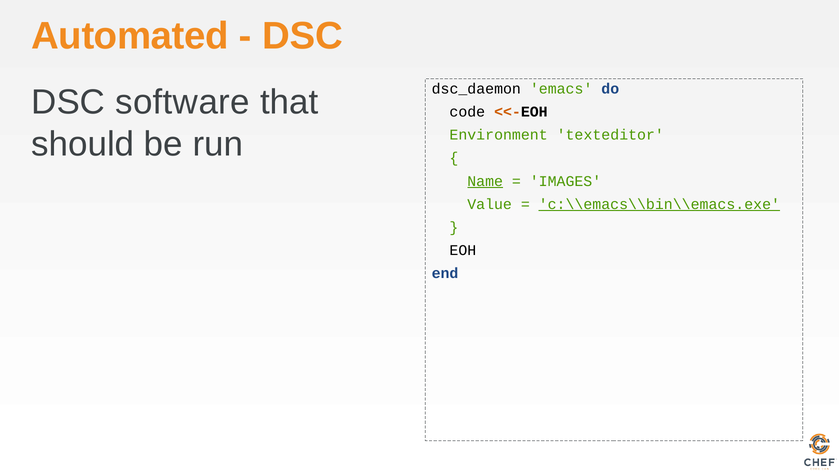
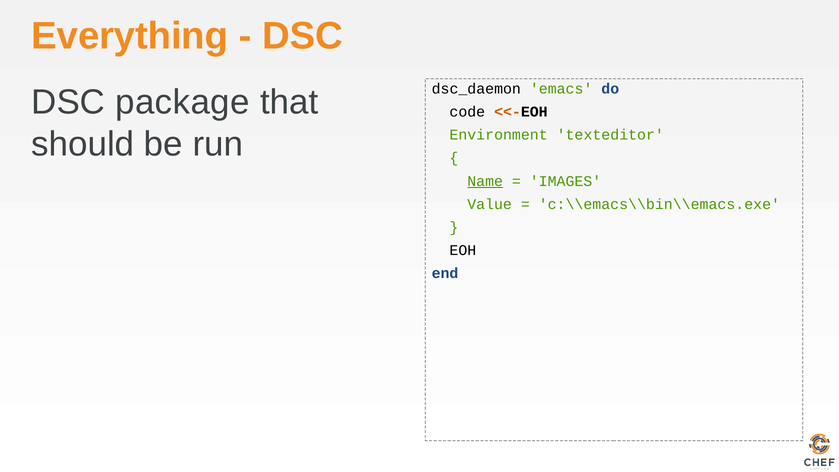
Automated: Automated -> Everything (130, 36)
software: software -> package (183, 102)
c:\\emacs\\bin\\emacs.exe underline: present -> none (659, 204)
